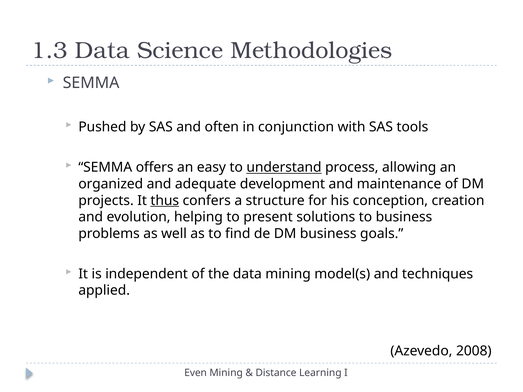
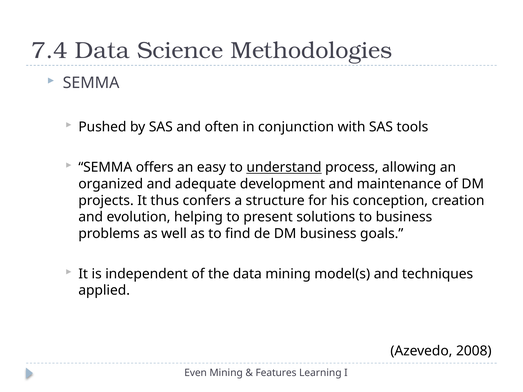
1.3: 1.3 -> 7.4 (49, 50)
thus underline: present -> none (165, 201)
Distance: Distance -> Features (276, 373)
